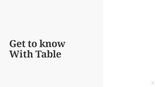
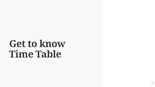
With: With -> Time (21, 54)
